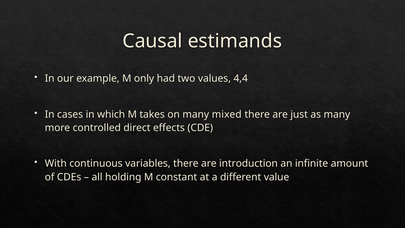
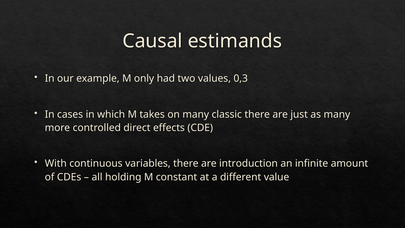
4,4: 4,4 -> 0,3 (241, 78)
mixed: mixed -> classic (227, 114)
